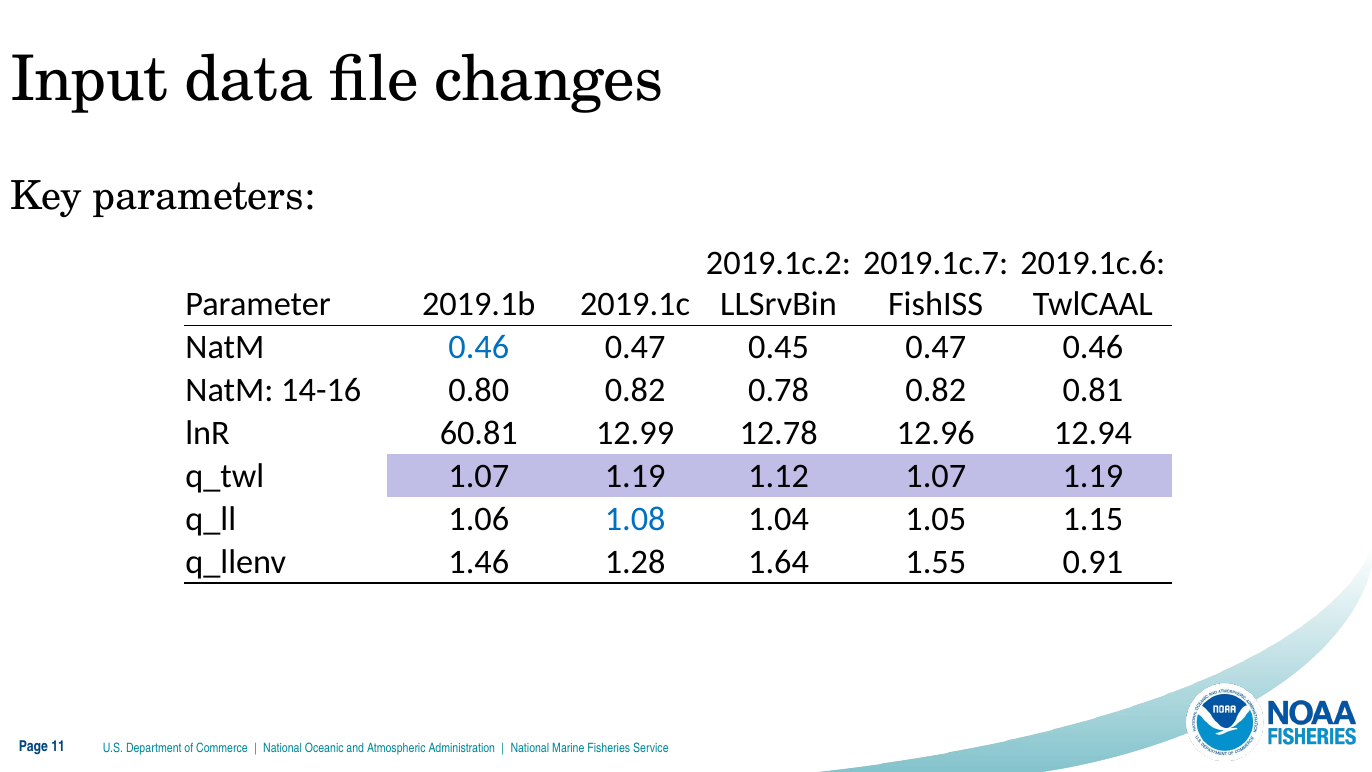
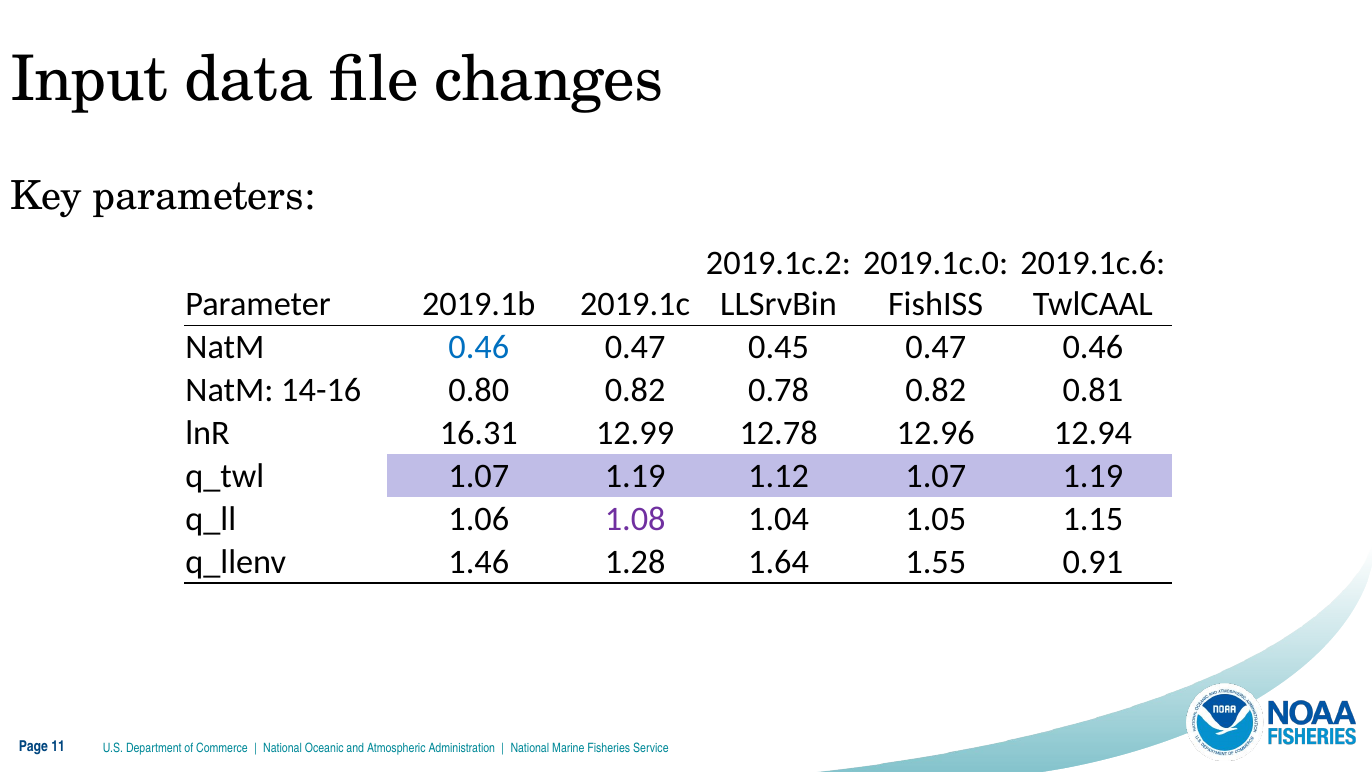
2019.1c.7: 2019.1c.7 -> 2019.1c.0 (936, 263)
60.81: 60.81 -> 16.31 (479, 433)
1.08 colour: blue -> purple (635, 519)
